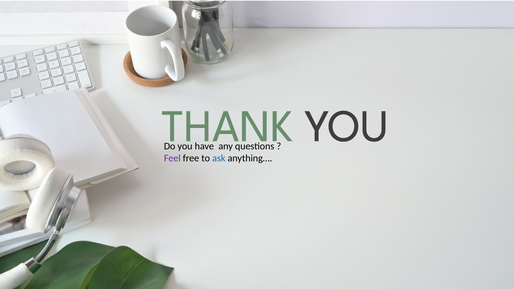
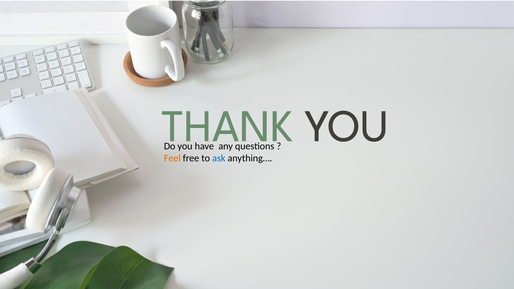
Feel colour: purple -> orange (172, 158)
